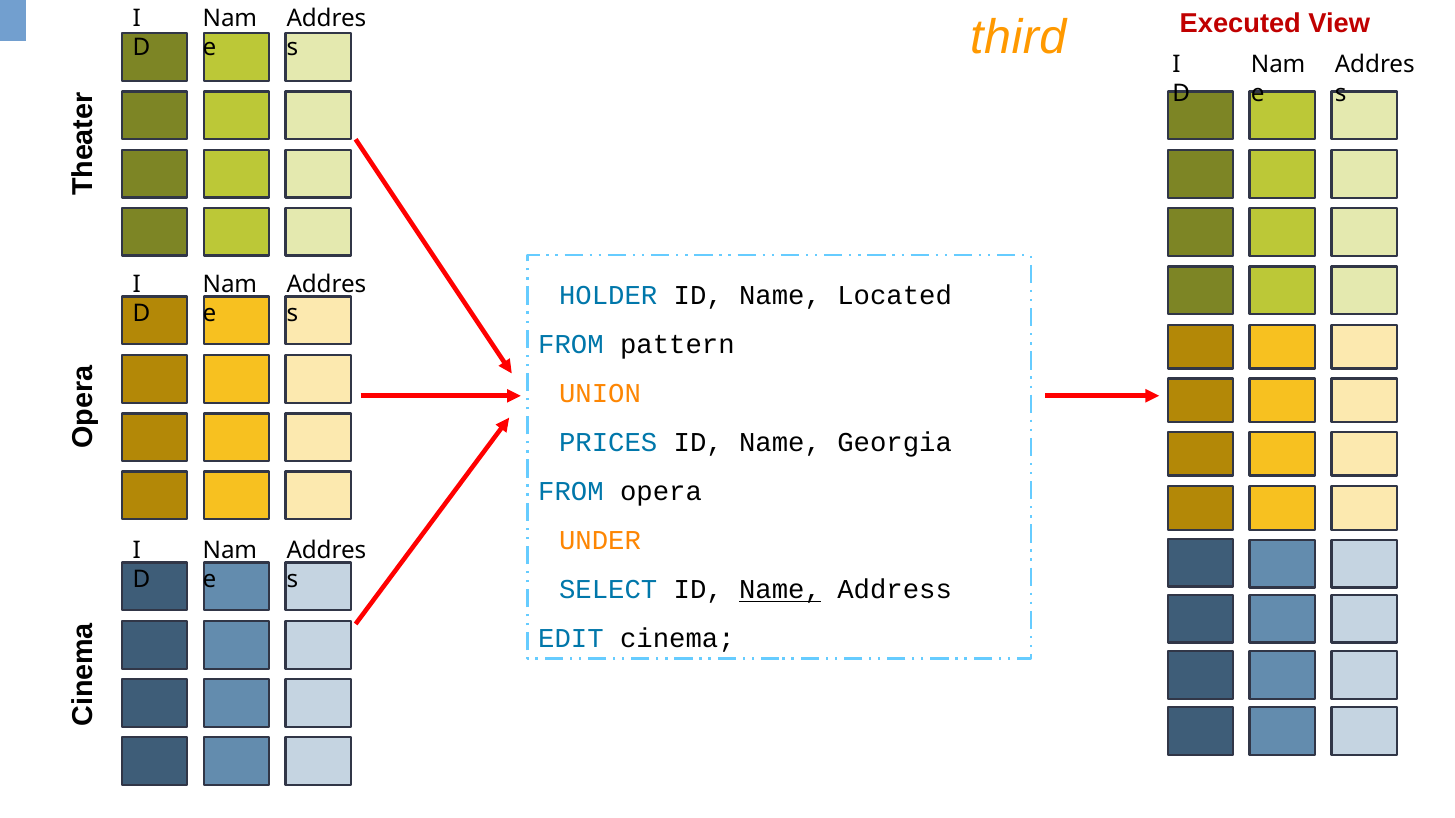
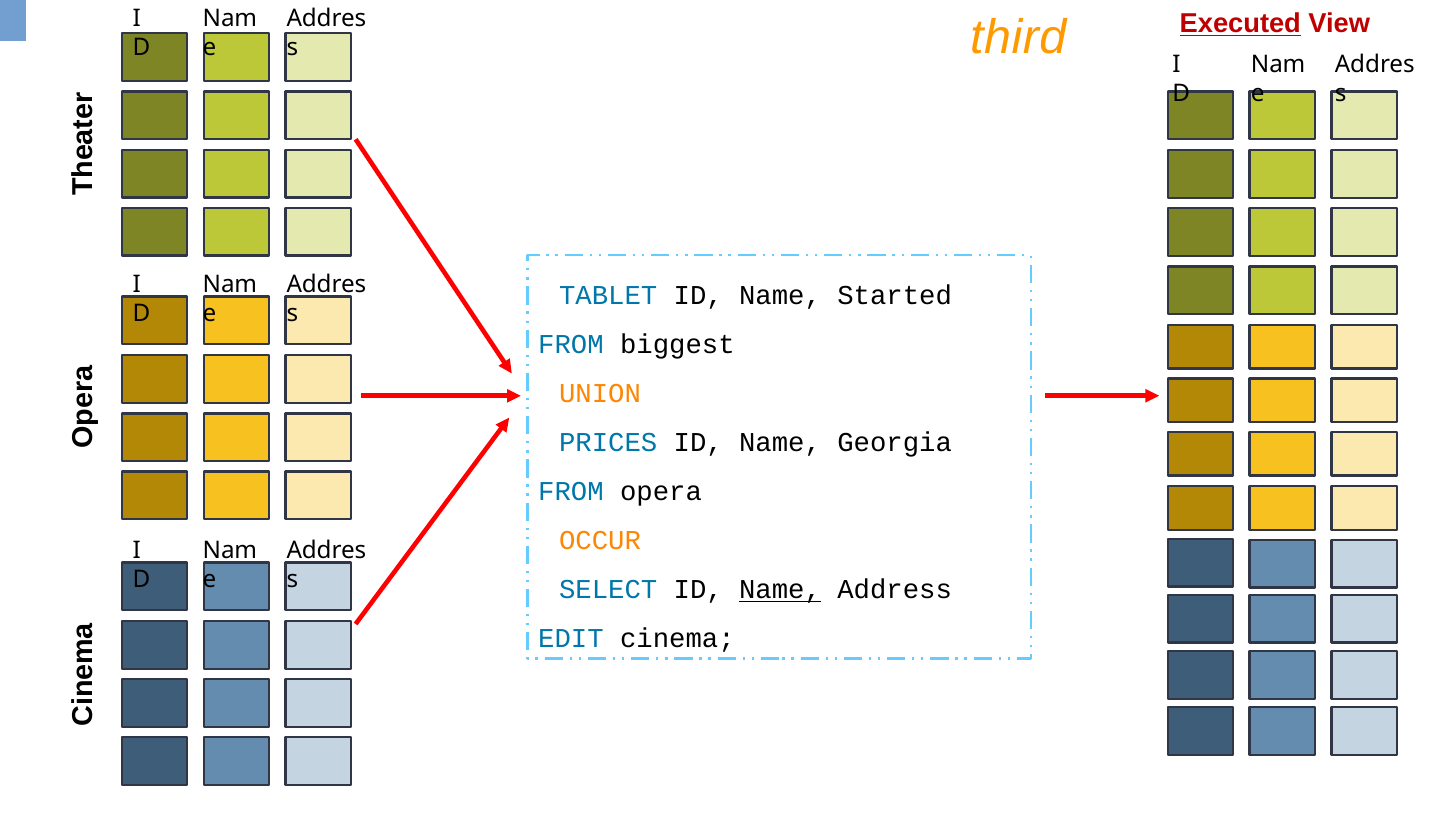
Executed underline: none -> present (1240, 24)
HOLDER: HOLDER -> TABLET (608, 295)
Located: Located -> Started (895, 295)
pattern: pattern -> biggest (677, 344)
UNDER: UNDER -> OCCUR (600, 541)
